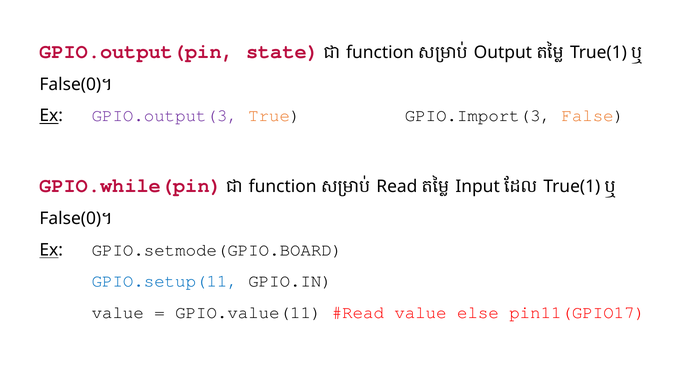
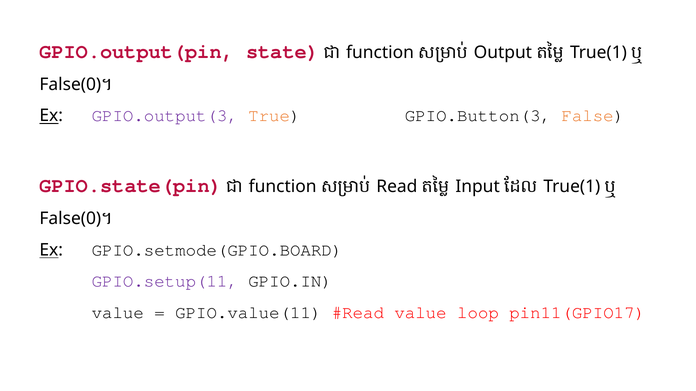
GPIO.Import(3: GPIO.Import(3 -> GPIO.Button(3 (478, 116)
GPIO.while(pin: GPIO.while(pin -> GPIO.state(pin (131, 186)
GPIO.setup(11 colour: blue -> purple (165, 281)
else: else -> loop (478, 313)
